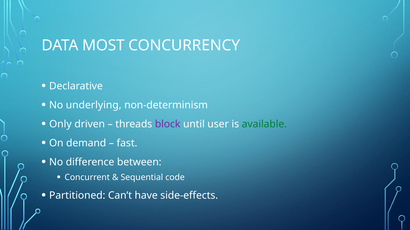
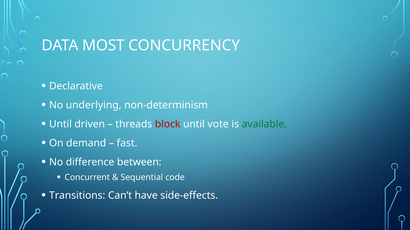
Only: Only -> Until (61, 125)
block colour: purple -> red (168, 125)
user: user -> vote (218, 125)
Partitioned: Partitioned -> Transitions (77, 196)
